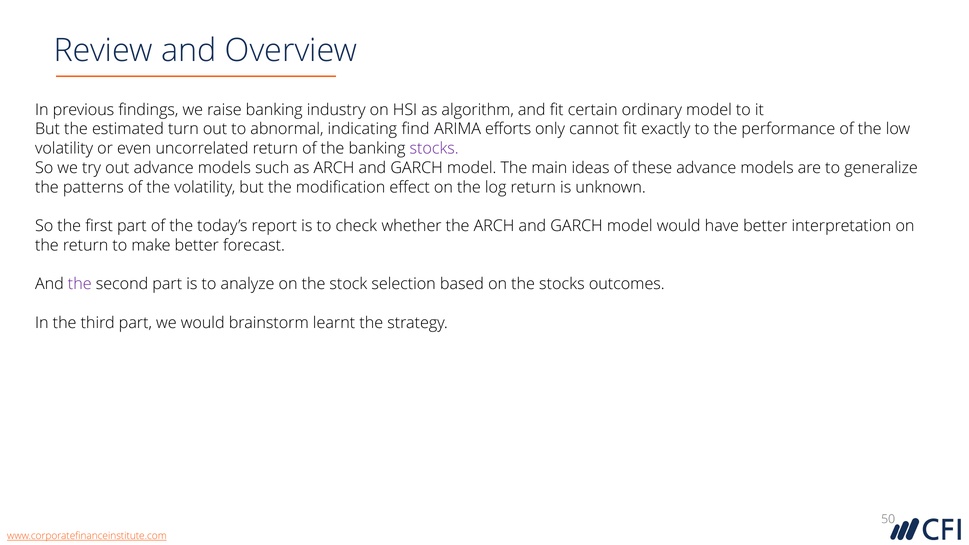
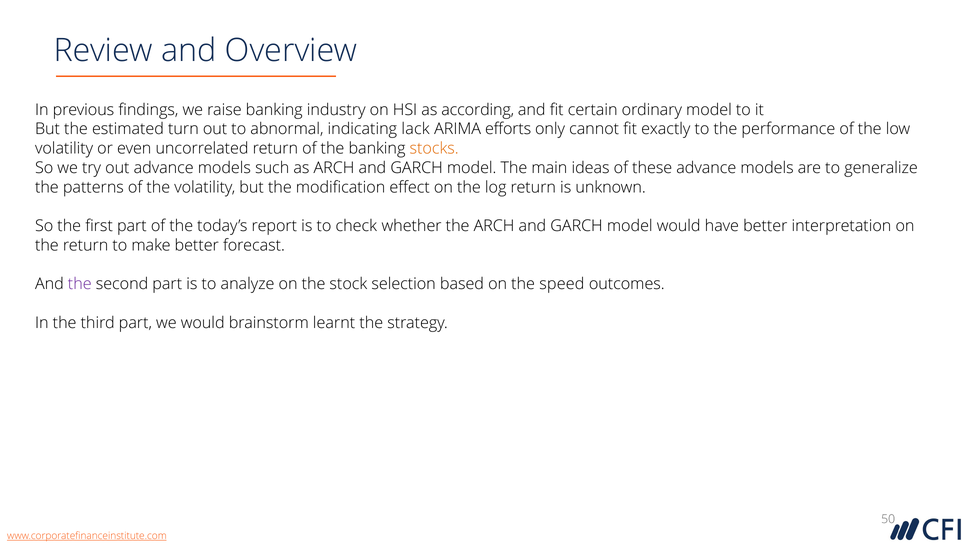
algorithm: algorithm -> according (478, 110)
find: find -> lack (416, 129)
stocks colour: purple -> orange (434, 149)
the stocks: stocks -> speed (562, 284)
